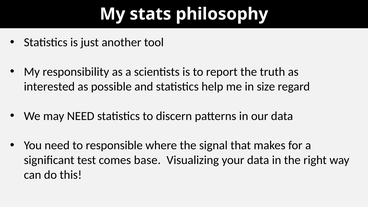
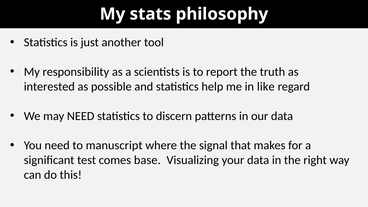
size: size -> like (266, 87)
responsible: responsible -> manuscript (114, 145)
